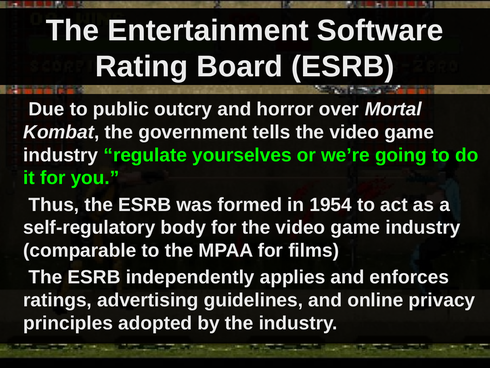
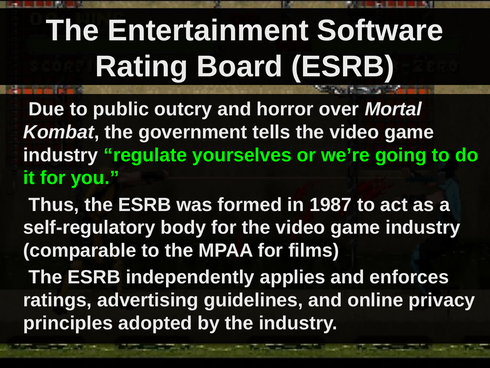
1954: 1954 -> 1987 (331, 204)
